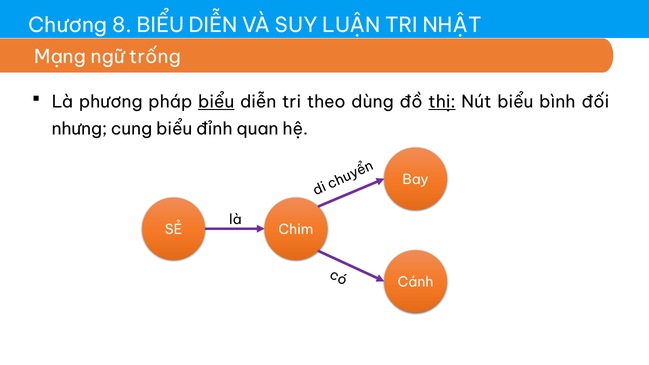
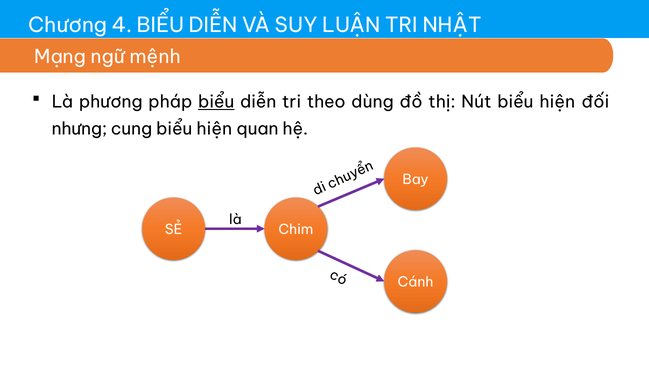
8: 8 -> 4 (122, 25)
trống: trống -> mệnh (155, 57)
thị underline: present -> none (442, 102)
Nút biểu bình: bình -> hiện (557, 102)
cung biểu đỉnh: đỉnh -> hiện (214, 129)
